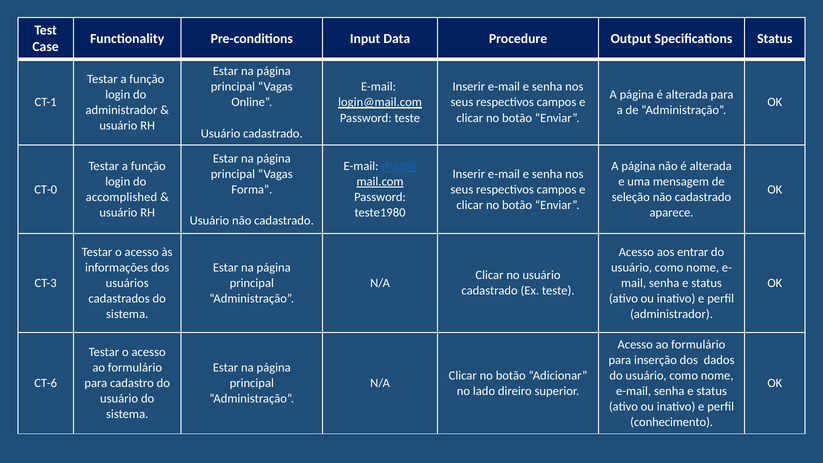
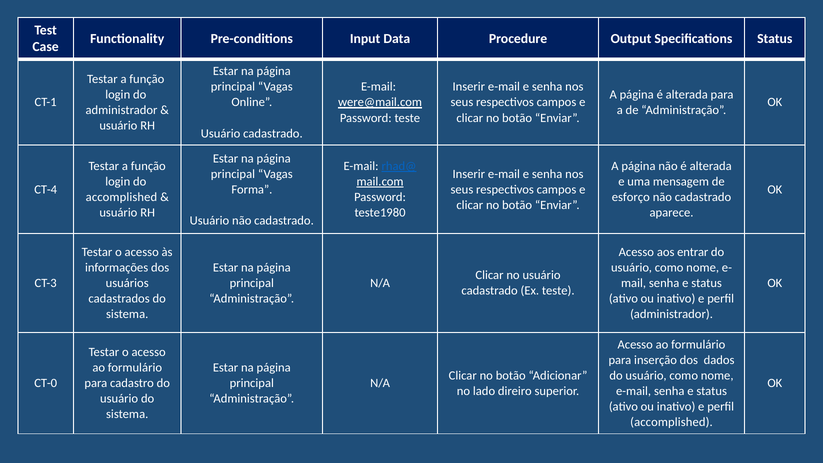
login@mail.com: login@mail.com -> were@mail.com (380, 102)
CT-0: CT-0 -> CT-4 (46, 189)
seleção: seleção -> esforço (631, 197)
CT-6: CT-6 -> CT-0 (46, 383)
conhecimento: conhecimento -> accomplished (671, 422)
